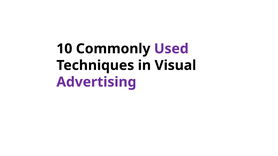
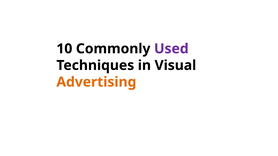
Advertising colour: purple -> orange (96, 82)
